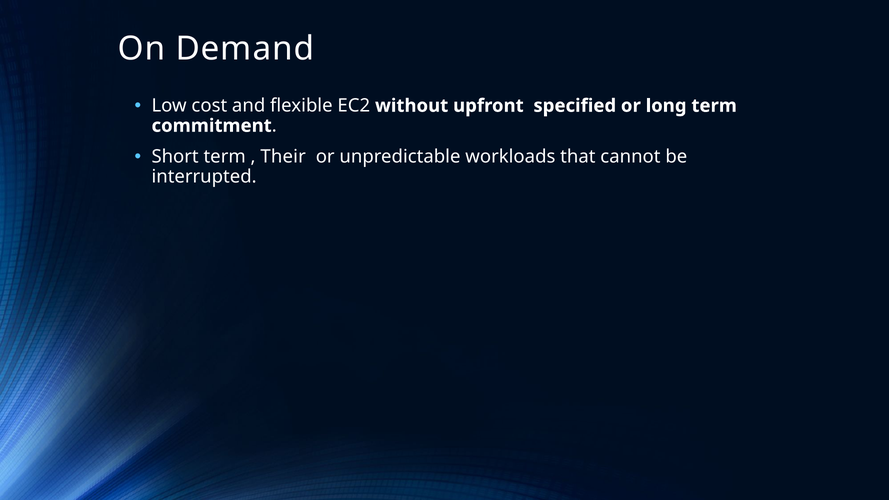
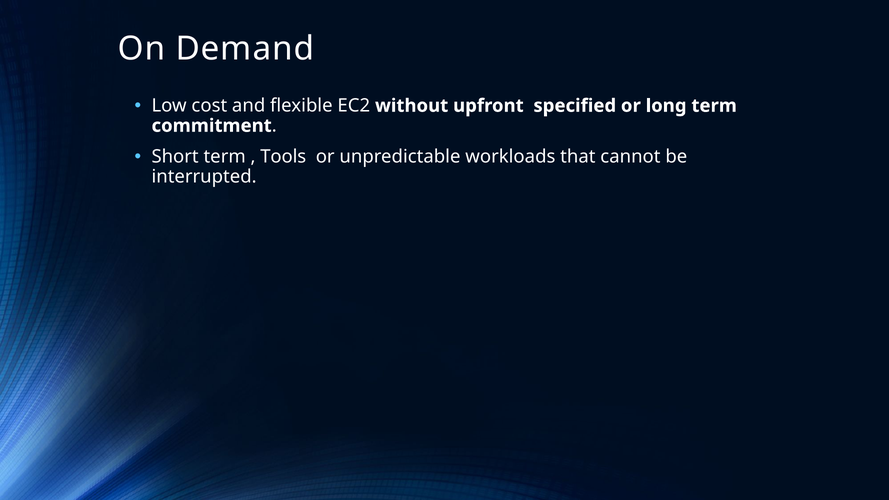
Their: Their -> Tools (283, 157)
